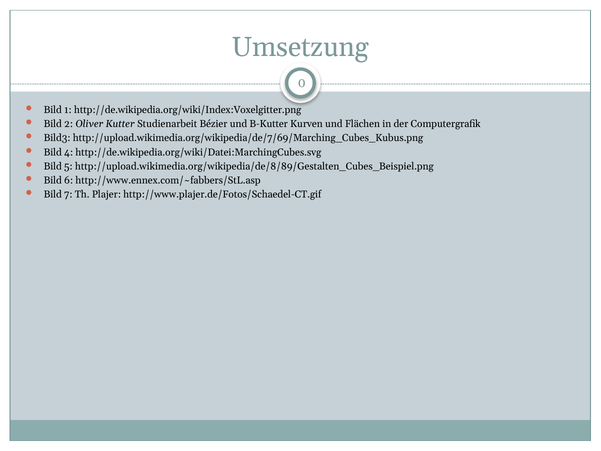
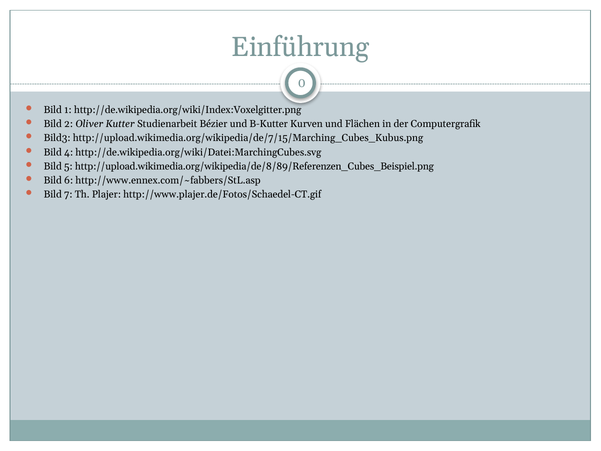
Umsetzung: Umsetzung -> Einführung (300, 47)
http://upload.wikimedia.org/wikipedia/de/7/69/Marching_Cubes_Kubus.png: http://upload.wikimedia.org/wikipedia/de/7/69/Marching_Cubes_Kubus.png -> http://upload.wikimedia.org/wikipedia/de/7/15/Marching_Cubes_Kubus.png (248, 138)
http://upload.wikimedia.org/wikipedia/de/8/89/Gestalten_Cubes_Beispiel.png: http://upload.wikimedia.org/wikipedia/de/8/89/Gestalten_Cubes_Beispiel.png -> http://upload.wikimedia.org/wikipedia/de/8/89/Referenzen_Cubes_Beispiel.png (254, 166)
